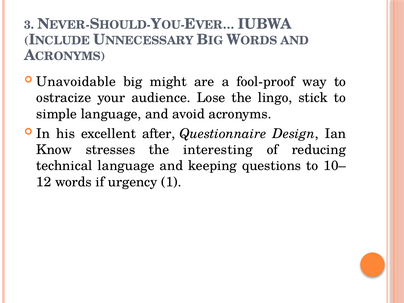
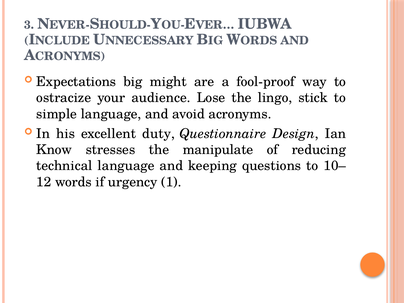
Unavoidable: Unavoidable -> Expectations (76, 82)
after: after -> duty (159, 134)
interesting: interesting -> manipulate (218, 150)
